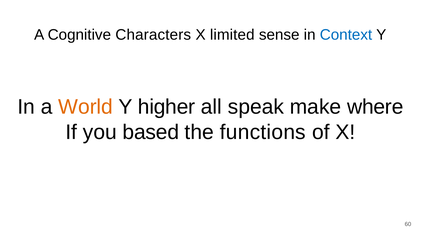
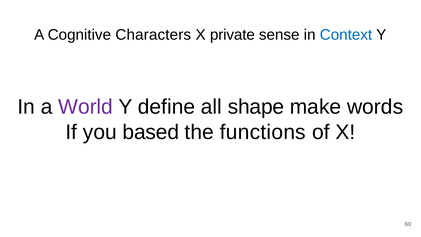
limited: limited -> private (232, 35)
World colour: orange -> purple (86, 107)
higher: higher -> define (166, 107)
speak: speak -> shape (256, 107)
where: where -> words (375, 107)
